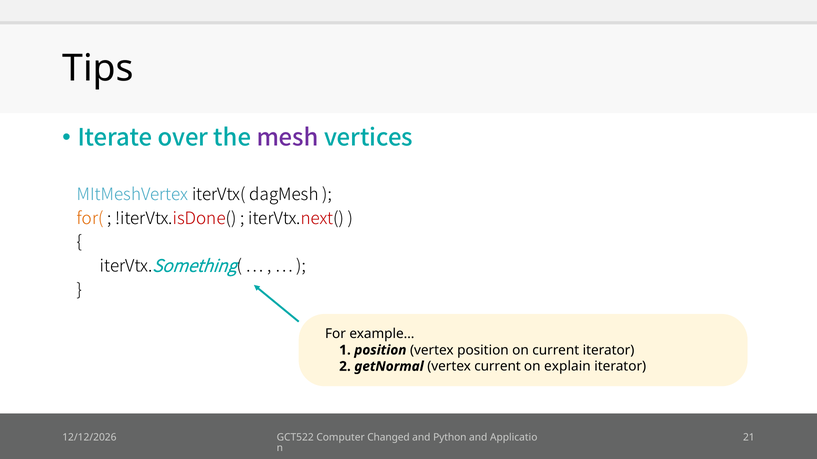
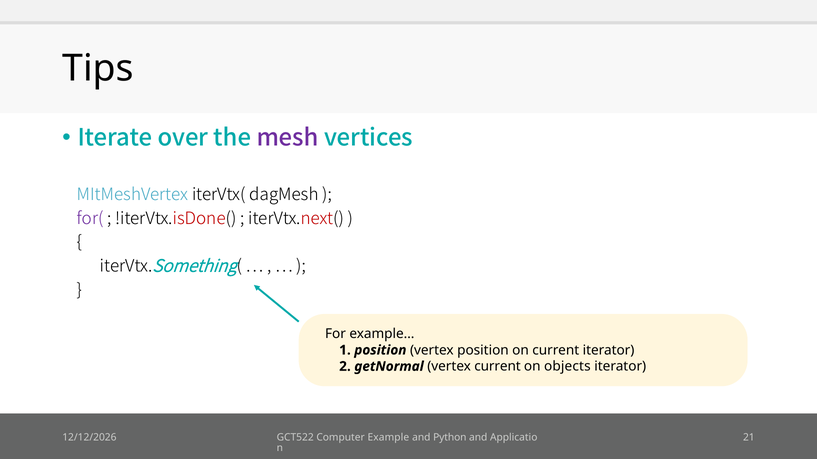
for( colour: orange -> purple (90, 219)
explain: explain -> objects (567, 367)
Changed: Changed -> Example (388, 438)
